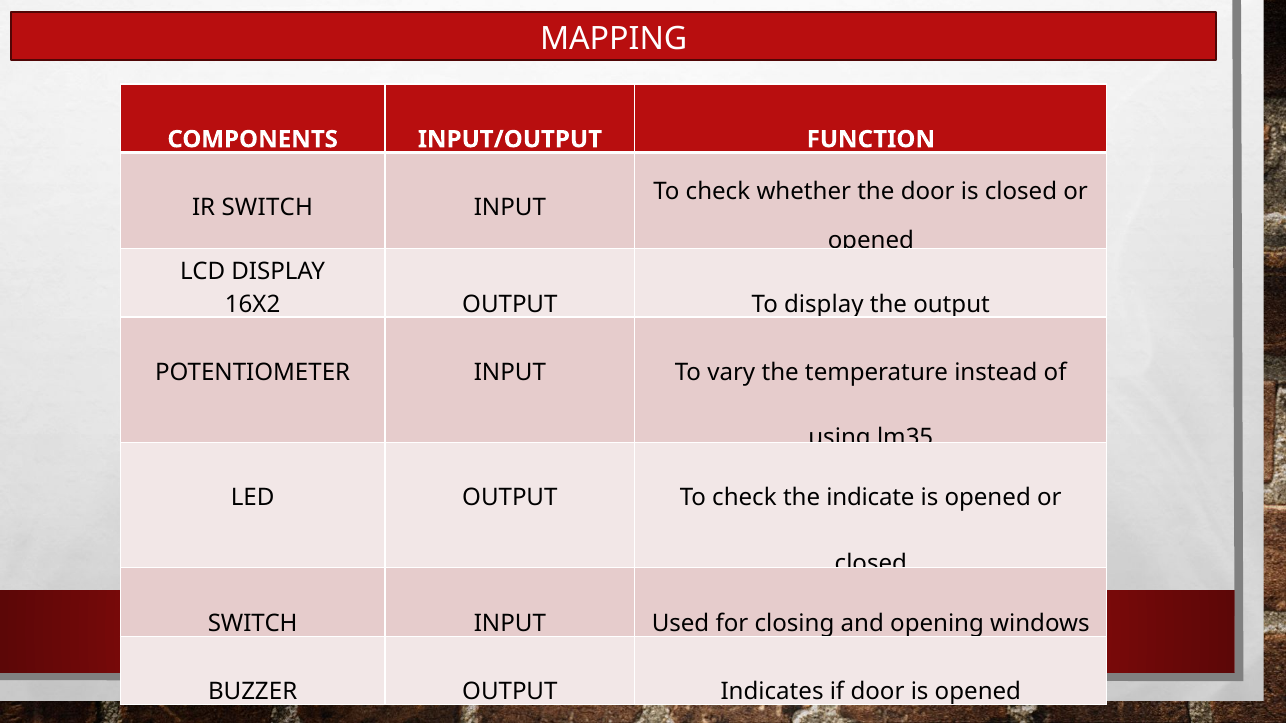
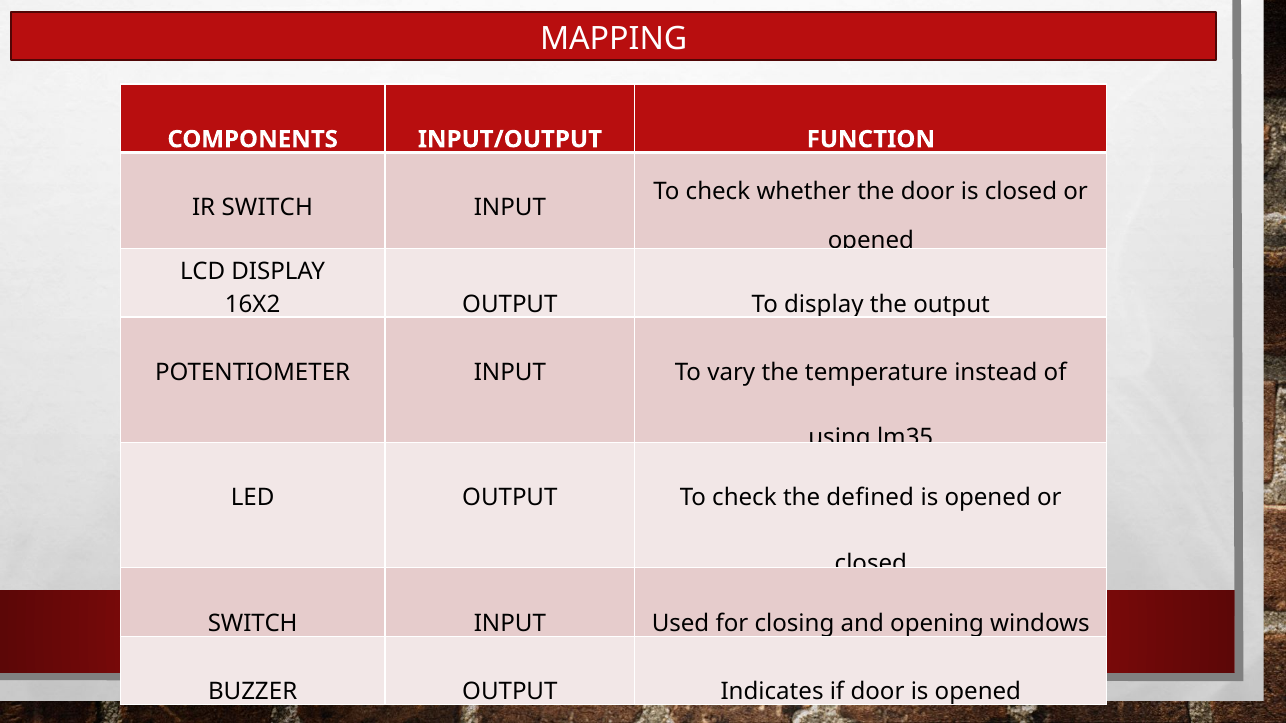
indicate: indicate -> defined (870, 498)
